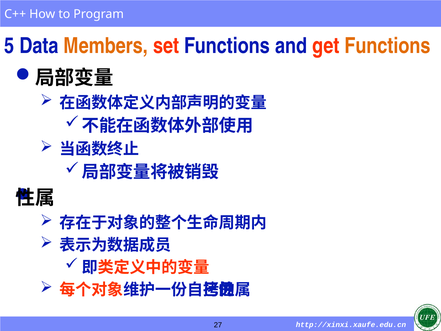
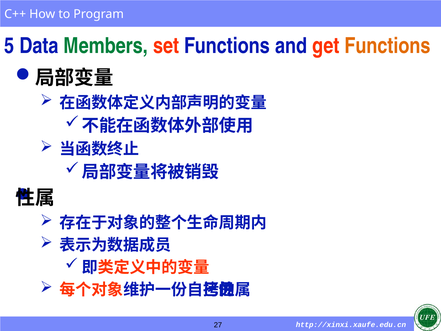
Members colour: orange -> green (106, 46)
